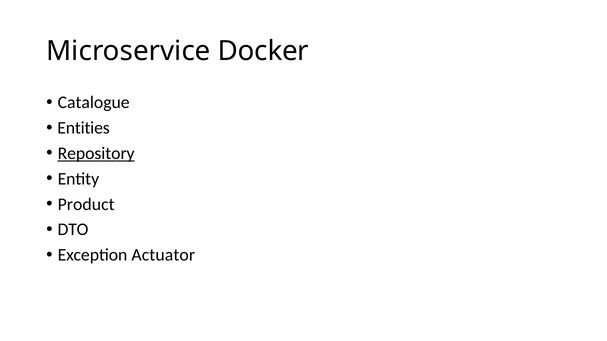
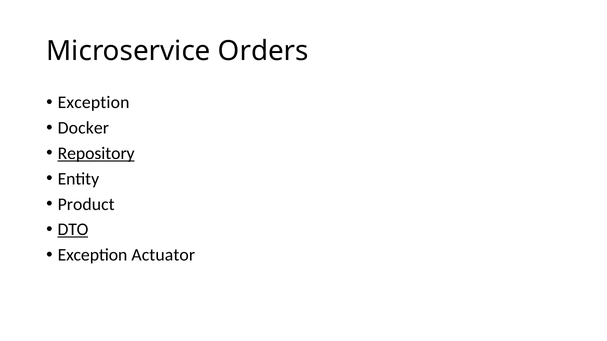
Docker: Docker -> Orders (263, 51)
Catalogue: Catalogue -> Exception (94, 103)
Entities: Entities -> Docker (83, 128)
DTO underline: none -> present (73, 230)
